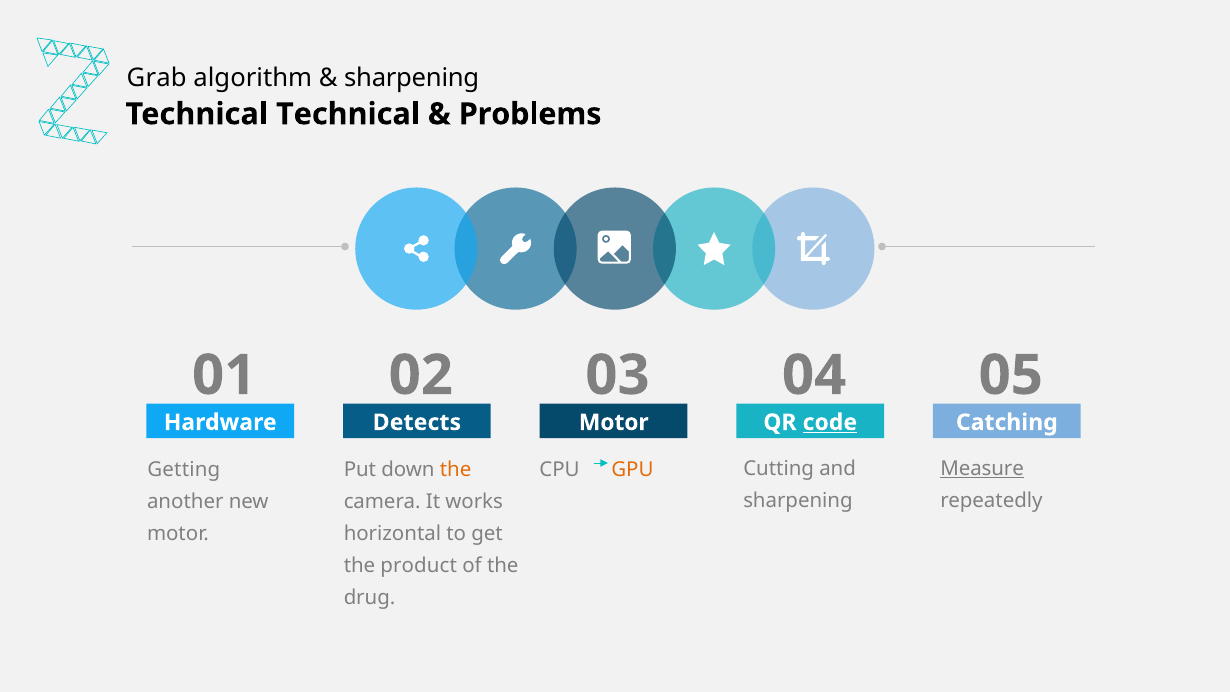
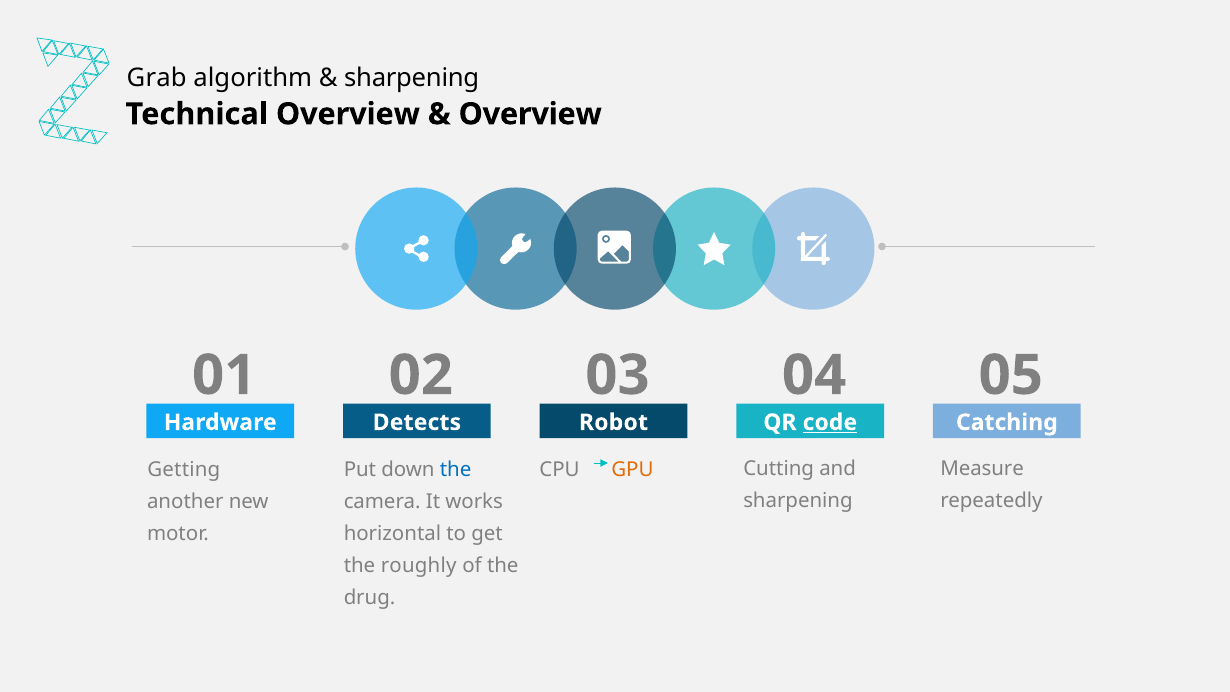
Technical Technical: Technical -> Overview (348, 114)
Problems: Problems -> Overview (530, 114)
Motor: Motor -> Robot (613, 422)
Measure underline: present -> none (982, 469)
the colour: orange -> blue (456, 470)
product: product -> roughly (419, 566)
